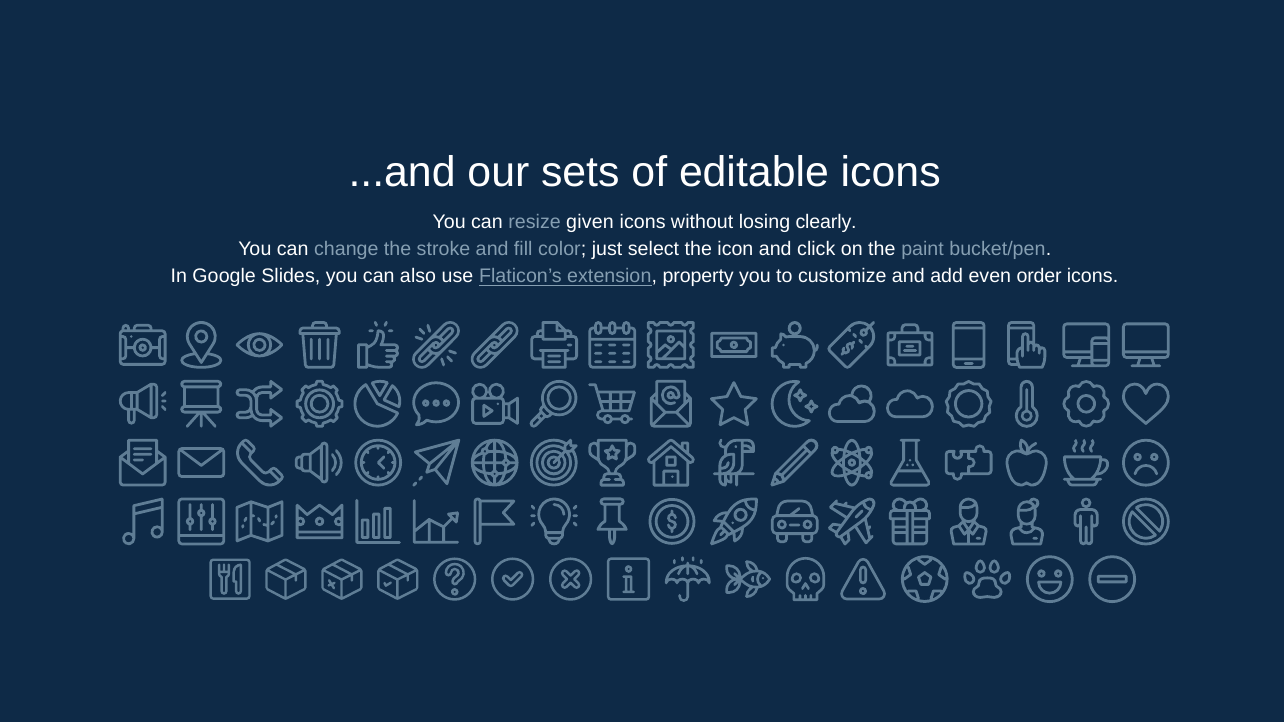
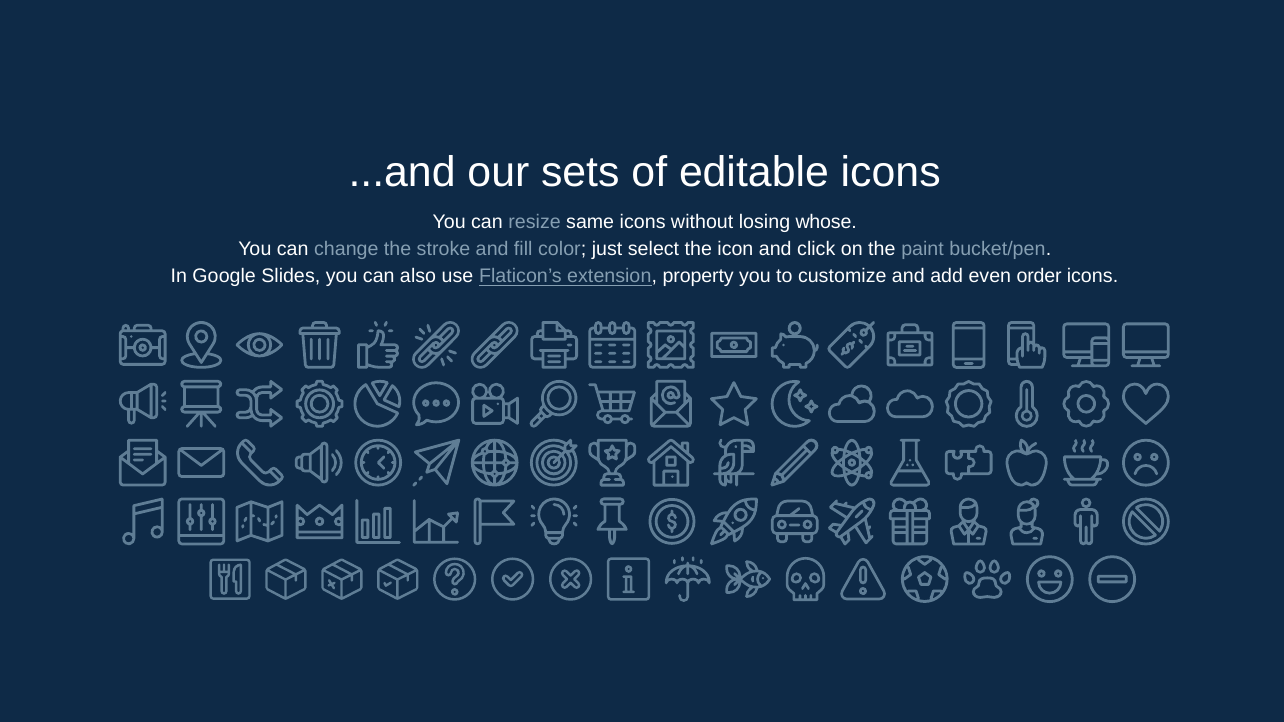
given: given -> same (590, 222)
clearly: clearly -> whose (826, 222)
